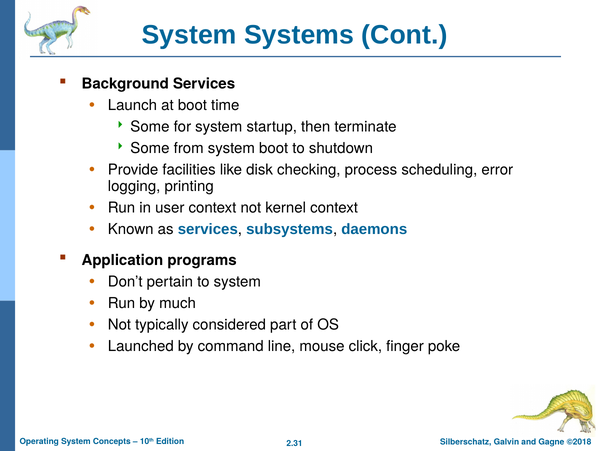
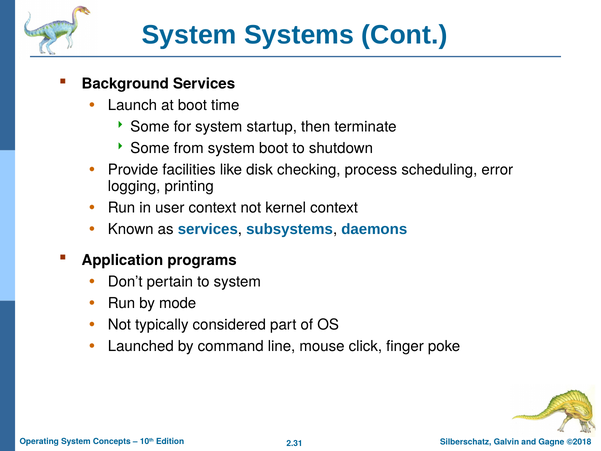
much: much -> mode (178, 303)
